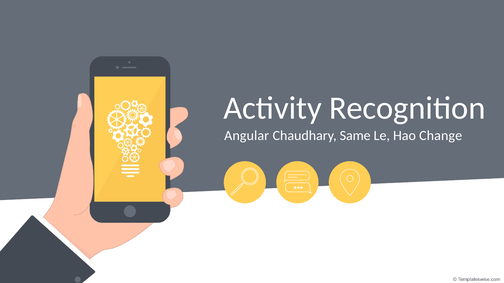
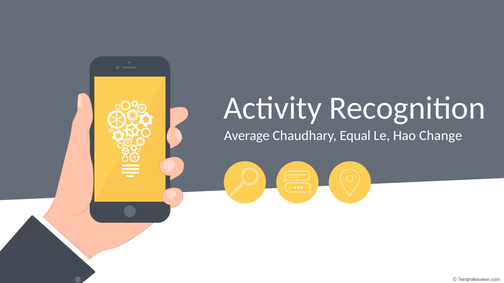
Angular: Angular -> Average (247, 136)
Same: Same -> Equal (355, 136)
